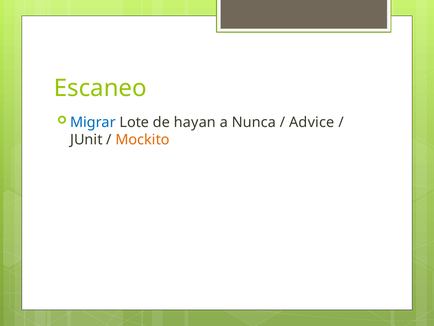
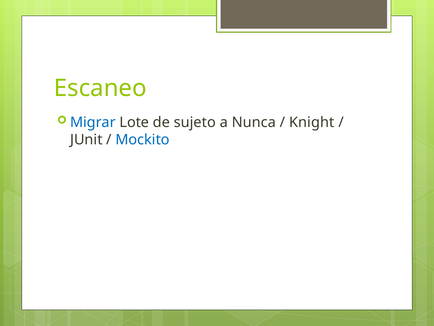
hayan: hayan -> sujeto (195, 122)
Advice: Advice -> Knight (312, 122)
Mockito colour: orange -> blue (143, 140)
